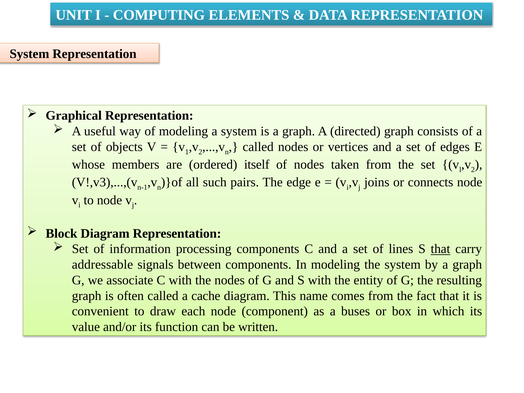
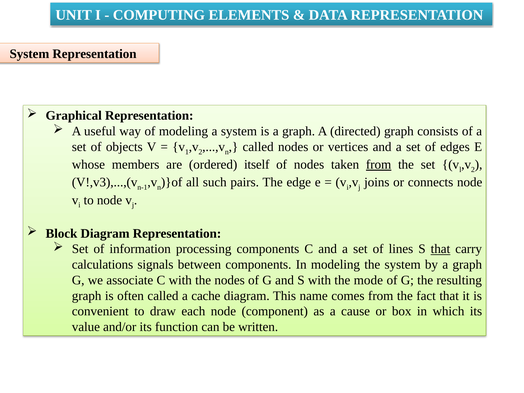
from underline: none -> present (379, 165)
addressable: addressable -> calculations (102, 265)
entity: entity -> mode (368, 280)
buses: buses -> cause (356, 311)
